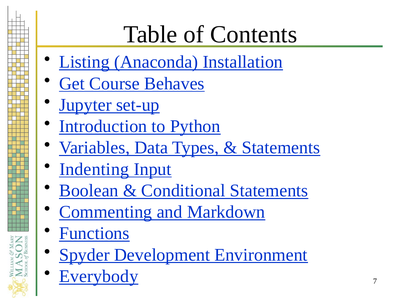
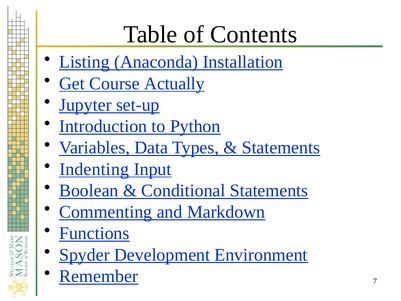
Behaves: Behaves -> Actually (174, 83)
Everybody: Everybody -> Remember (99, 276)
